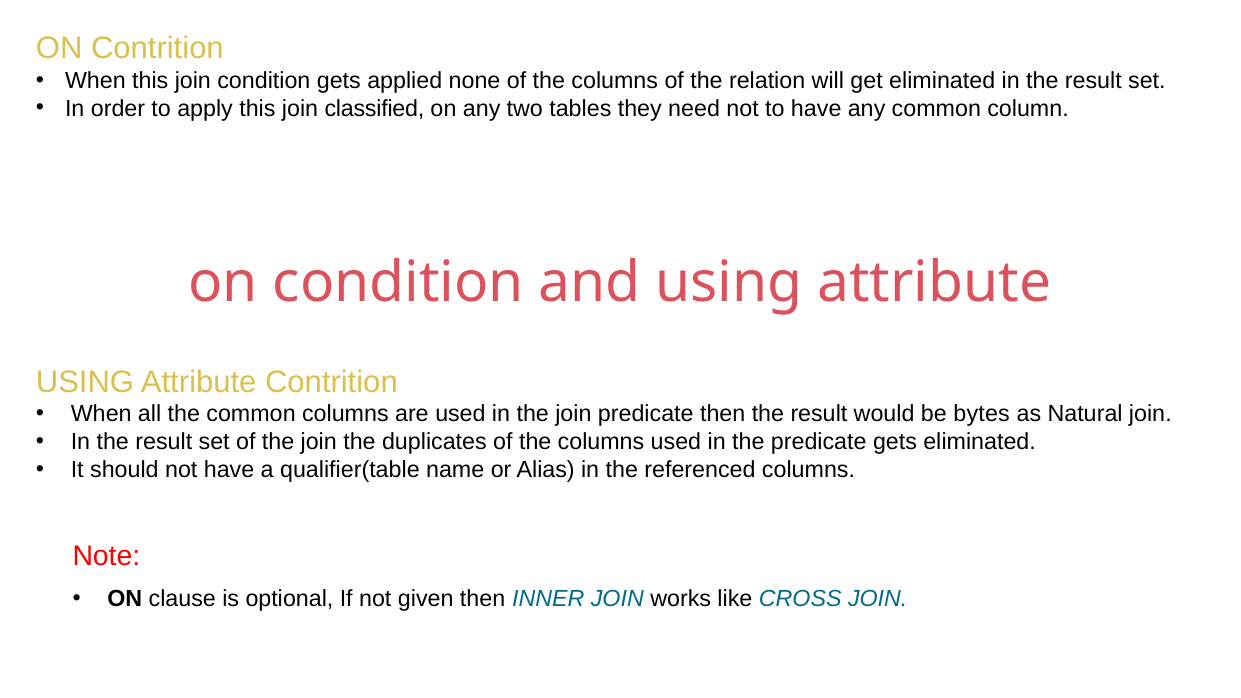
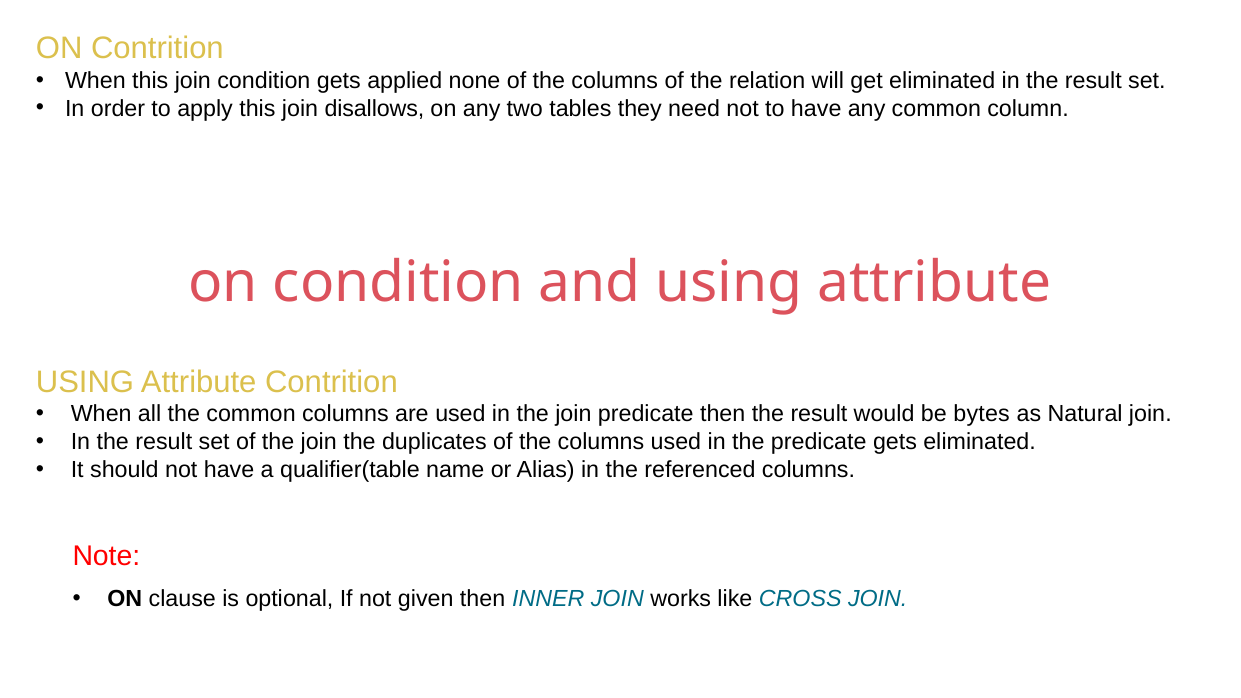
classified: classified -> disallows (374, 109)
